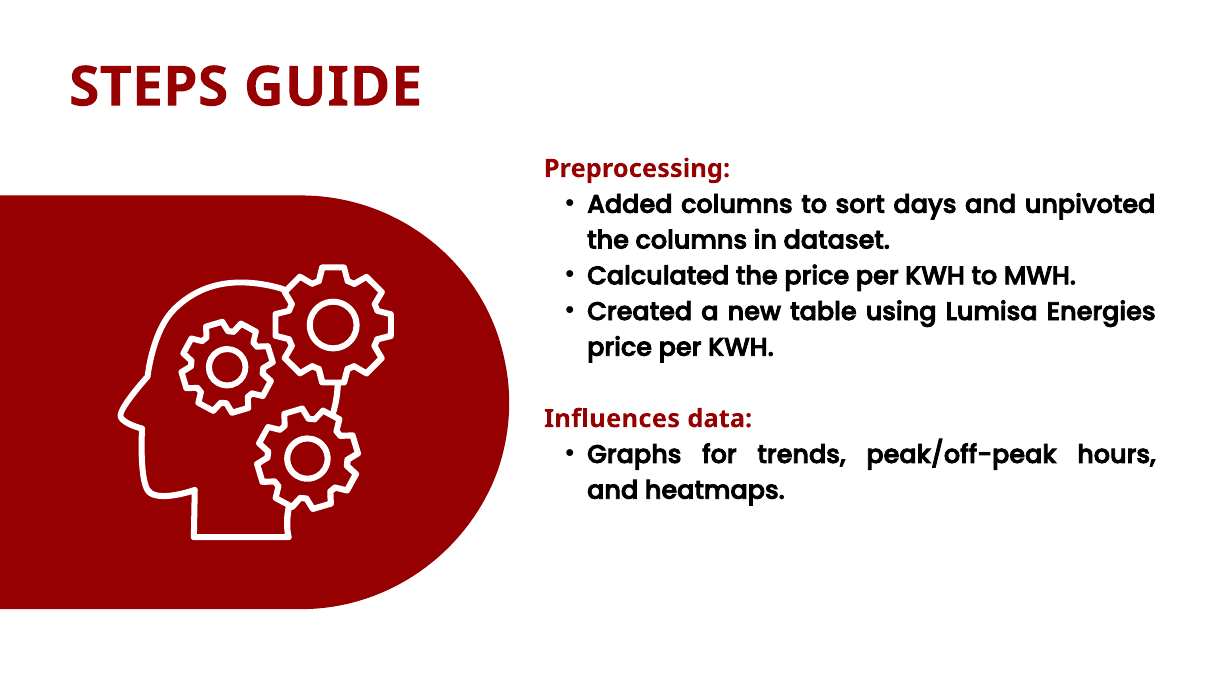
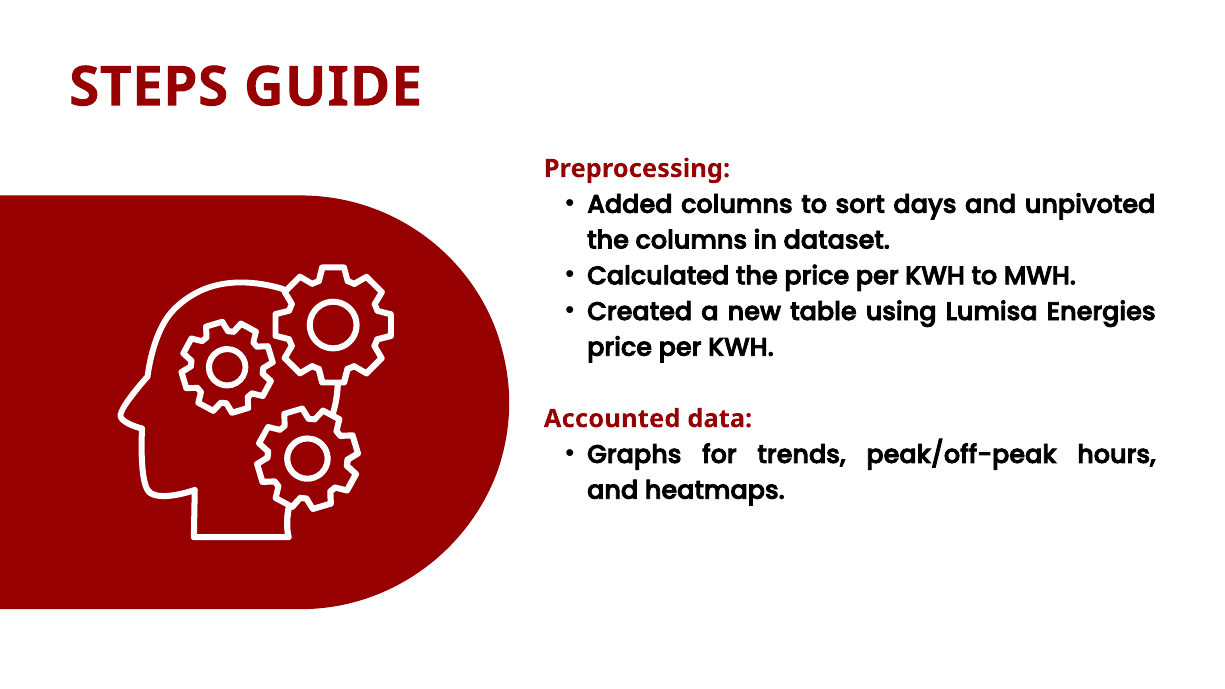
Influences: Influences -> Accounted (612, 419)
